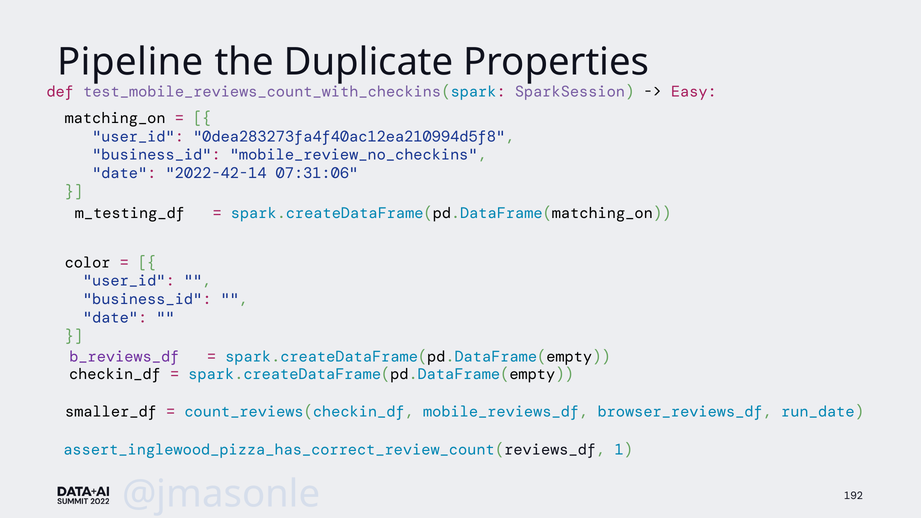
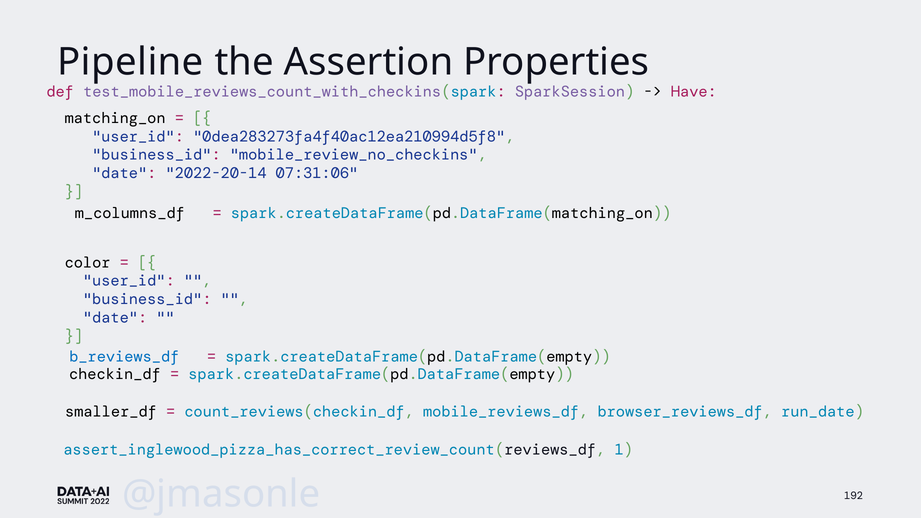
Duplicate: Duplicate -> Assertion (368, 62)
Easy: Easy -> Have (694, 92)
2022-42-14: 2022-42-14 -> 2022-20-14 (216, 173)
m_testing_df: m_testing_df -> m_columns_df (130, 213)
b_reviews_df colour: purple -> blue (124, 357)
